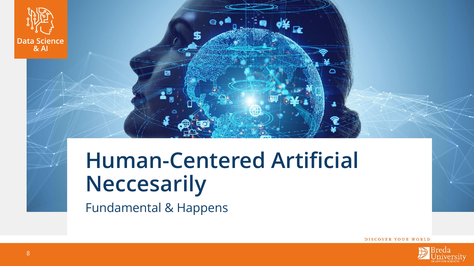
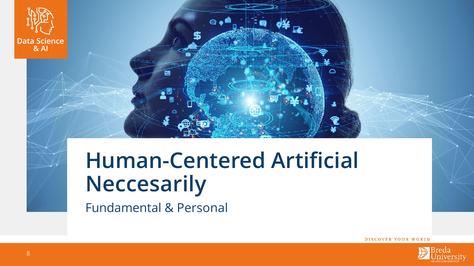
Happens: Happens -> Personal (202, 209)
